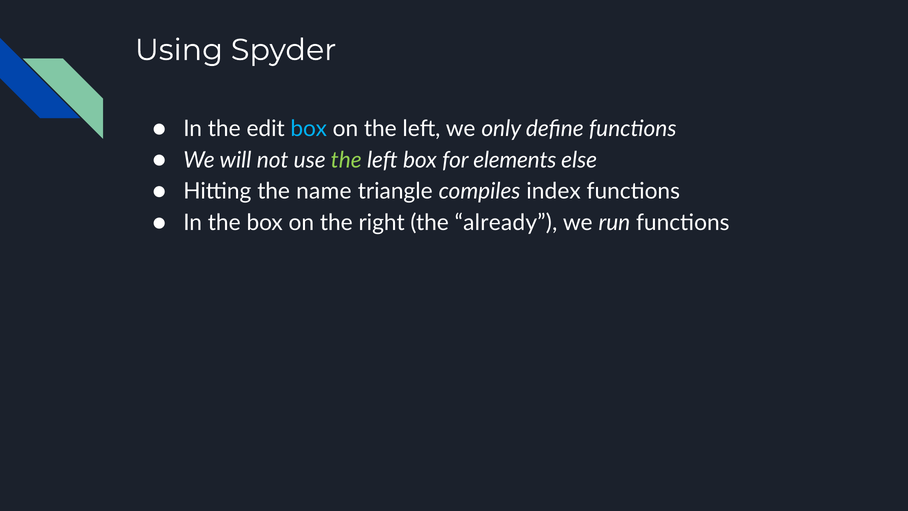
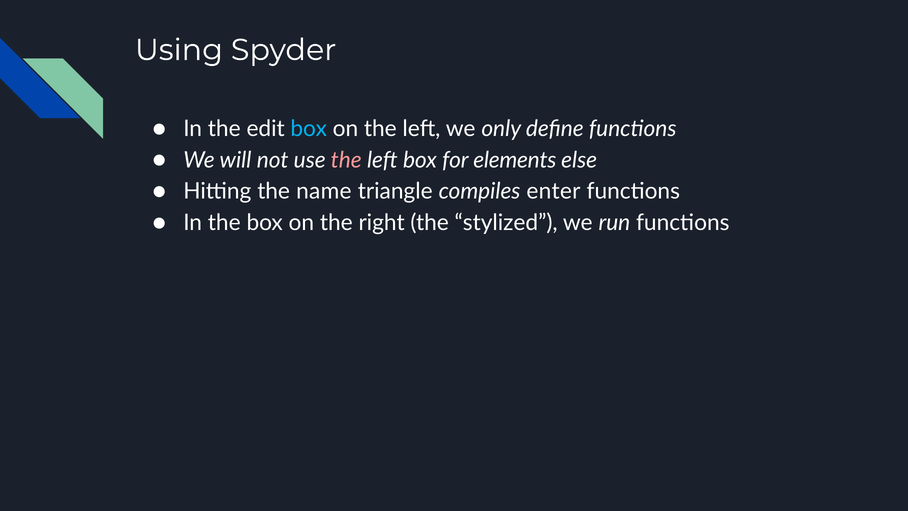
the colour: light green -> pink (346, 160)
index: index -> enter (553, 191)
already: already -> stylized (506, 223)
